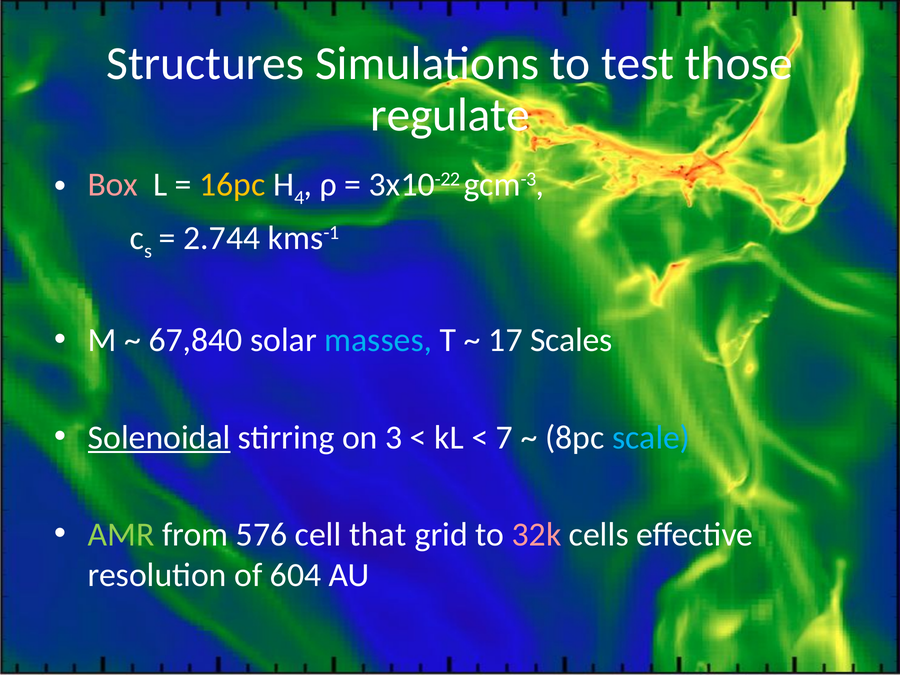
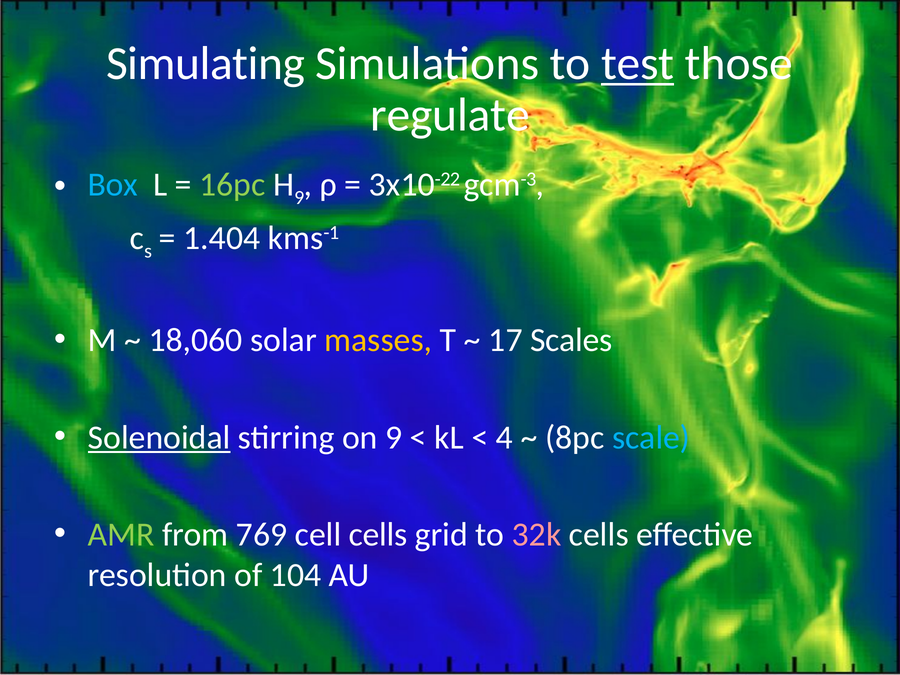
Structures: Structures -> Simulating (206, 64)
test underline: none -> present (638, 64)
Box colour: pink -> light blue (113, 185)
16pc colour: yellow -> light green (232, 185)
4: 4 -> 9 (299, 198)
2.744: 2.744 -> 1.404 (222, 238)
67,840: 67,840 -> 18,060 (196, 340)
masses colour: light blue -> yellow (378, 340)
on 3: 3 -> 9 (394, 437)
7: 7 -> 4 (505, 437)
576: 576 -> 769 (262, 534)
cell that: that -> cells (378, 534)
604: 604 -> 104 (296, 575)
